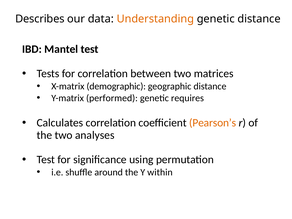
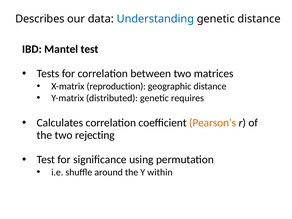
Understanding colour: orange -> blue (155, 19)
demographic: demographic -> reproduction (116, 86)
performed: performed -> distributed (112, 98)
analyses: analyses -> rejecting (95, 135)
